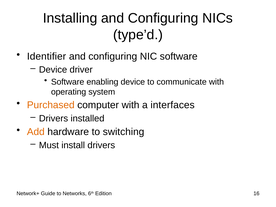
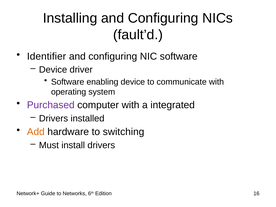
type’d: type’d -> fault’d (138, 35)
Purchased colour: orange -> purple (51, 105)
interfaces: interfaces -> integrated (173, 105)
